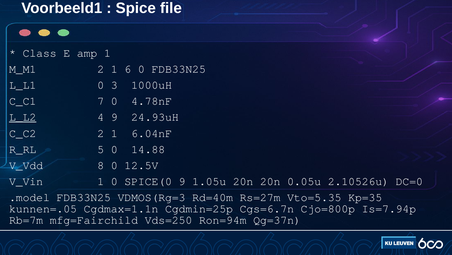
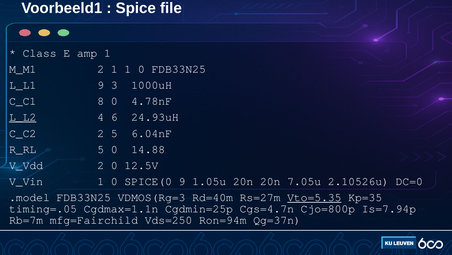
1 6: 6 -> 1 (128, 69)
L_L1 0: 0 -> 9 (101, 85)
7: 7 -> 8 (101, 101)
4 9: 9 -> 6 (114, 117)
C_C2 2 1: 1 -> 5 (114, 133)
V_Vdd 8: 8 -> 2 (101, 165)
0.05u: 0.05u -> 7.05u (304, 181)
Vto=5.35 underline: none -> present (314, 197)
kunnen=.05: kunnen=.05 -> timing=.05 (43, 208)
Cgs=6.7n: Cgs=6.7n -> Cgs=4.7n (267, 208)
